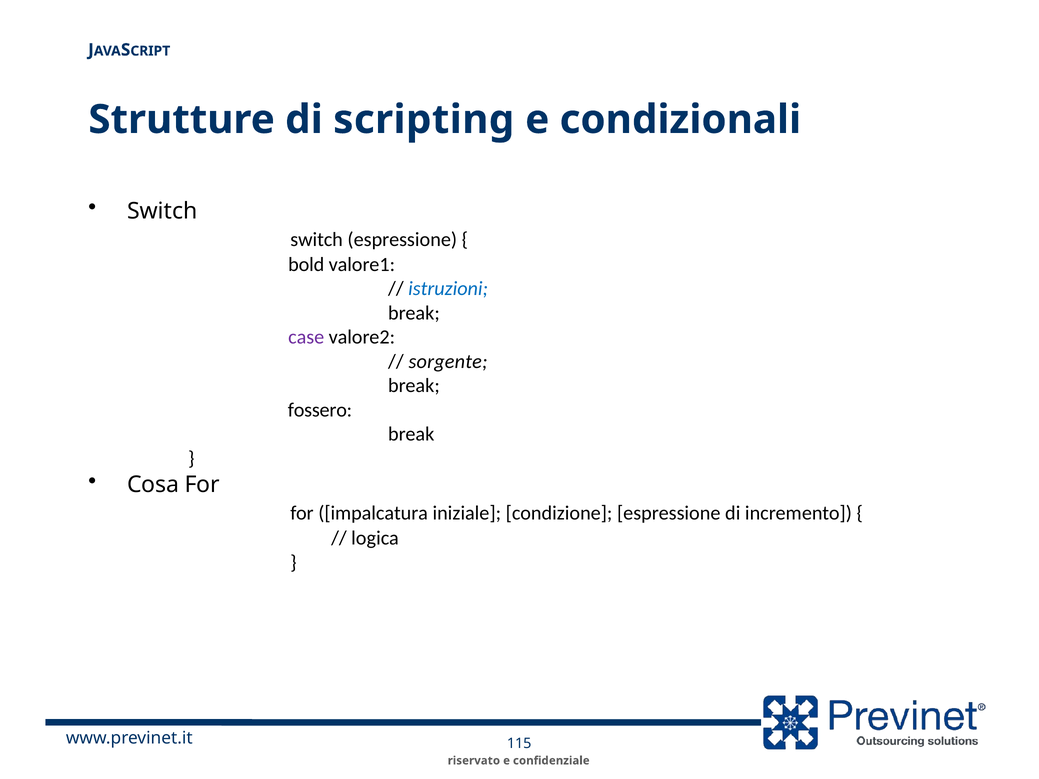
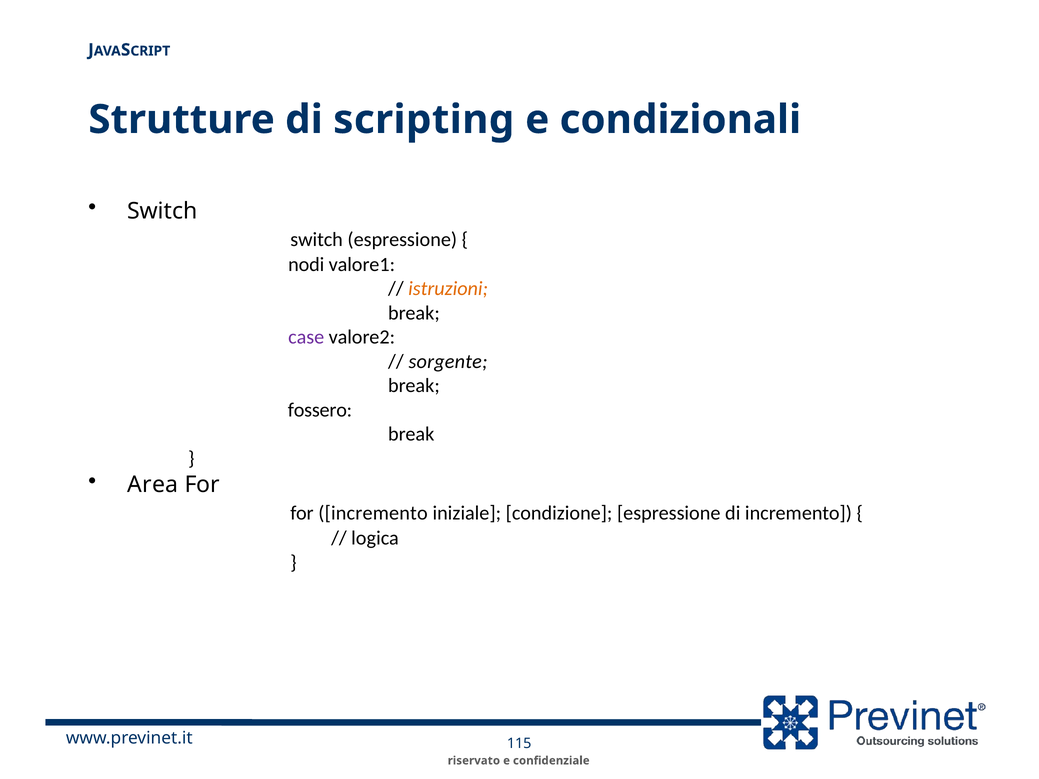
bold: bold -> nodi (306, 265)
istruzioni colour: blue -> orange (448, 289)
Cosa: Cosa -> Area (153, 485)
for impalcatura: impalcatura -> incremento (373, 513)
